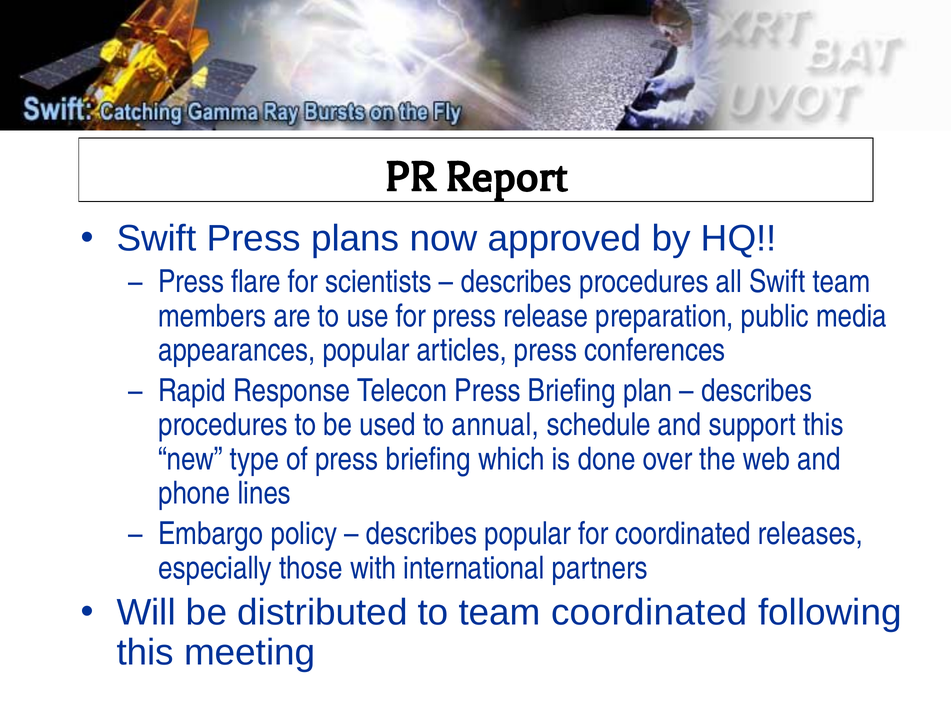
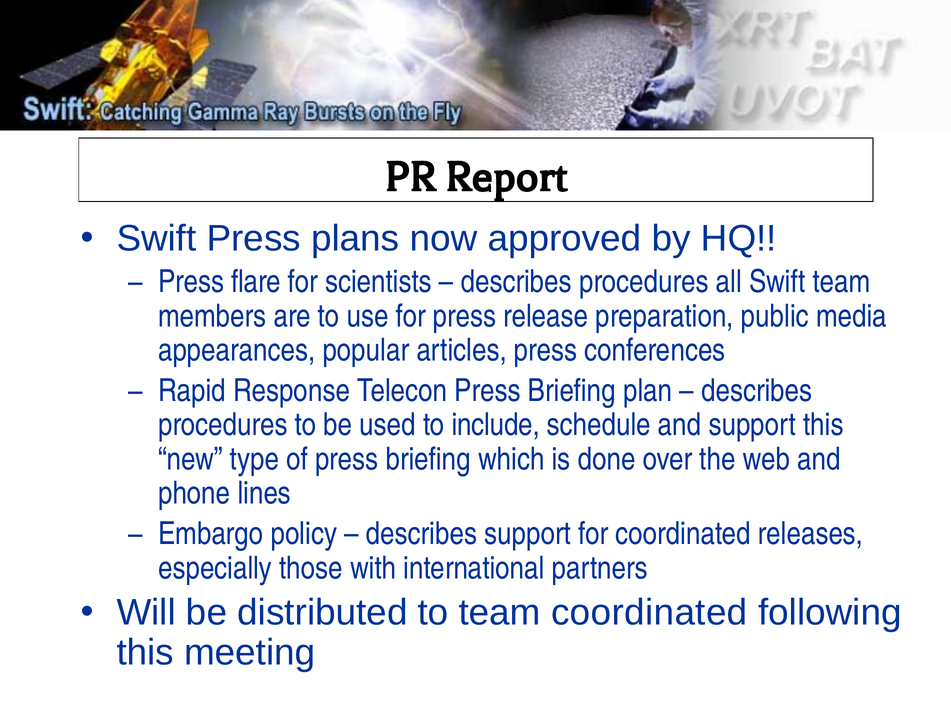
annual: annual -> include (496, 425)
describes popular: popular -> support (528, 534)
